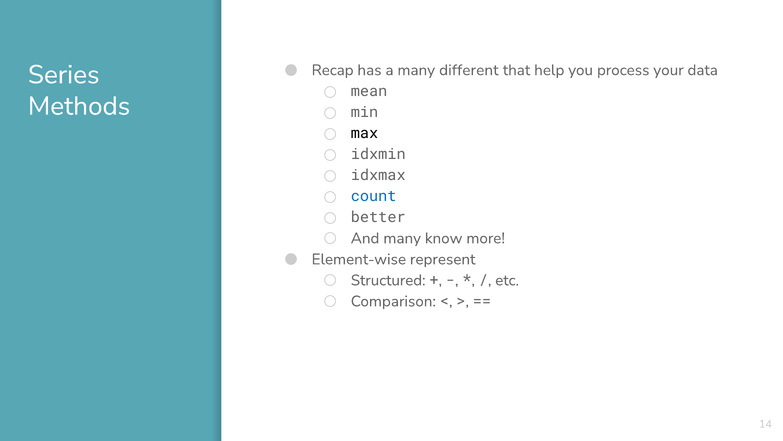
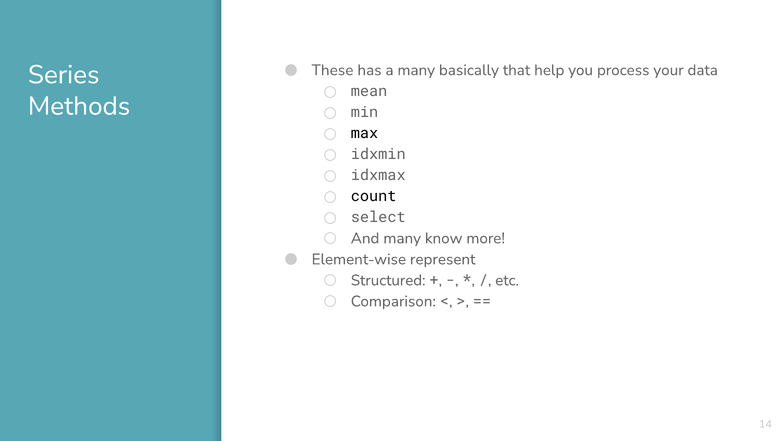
Recap: Recap -> These (333, 70)
different: different -> basically (469, 70)
count colour: blue -> black (374, 196)
better: better -> select (378, 217)
